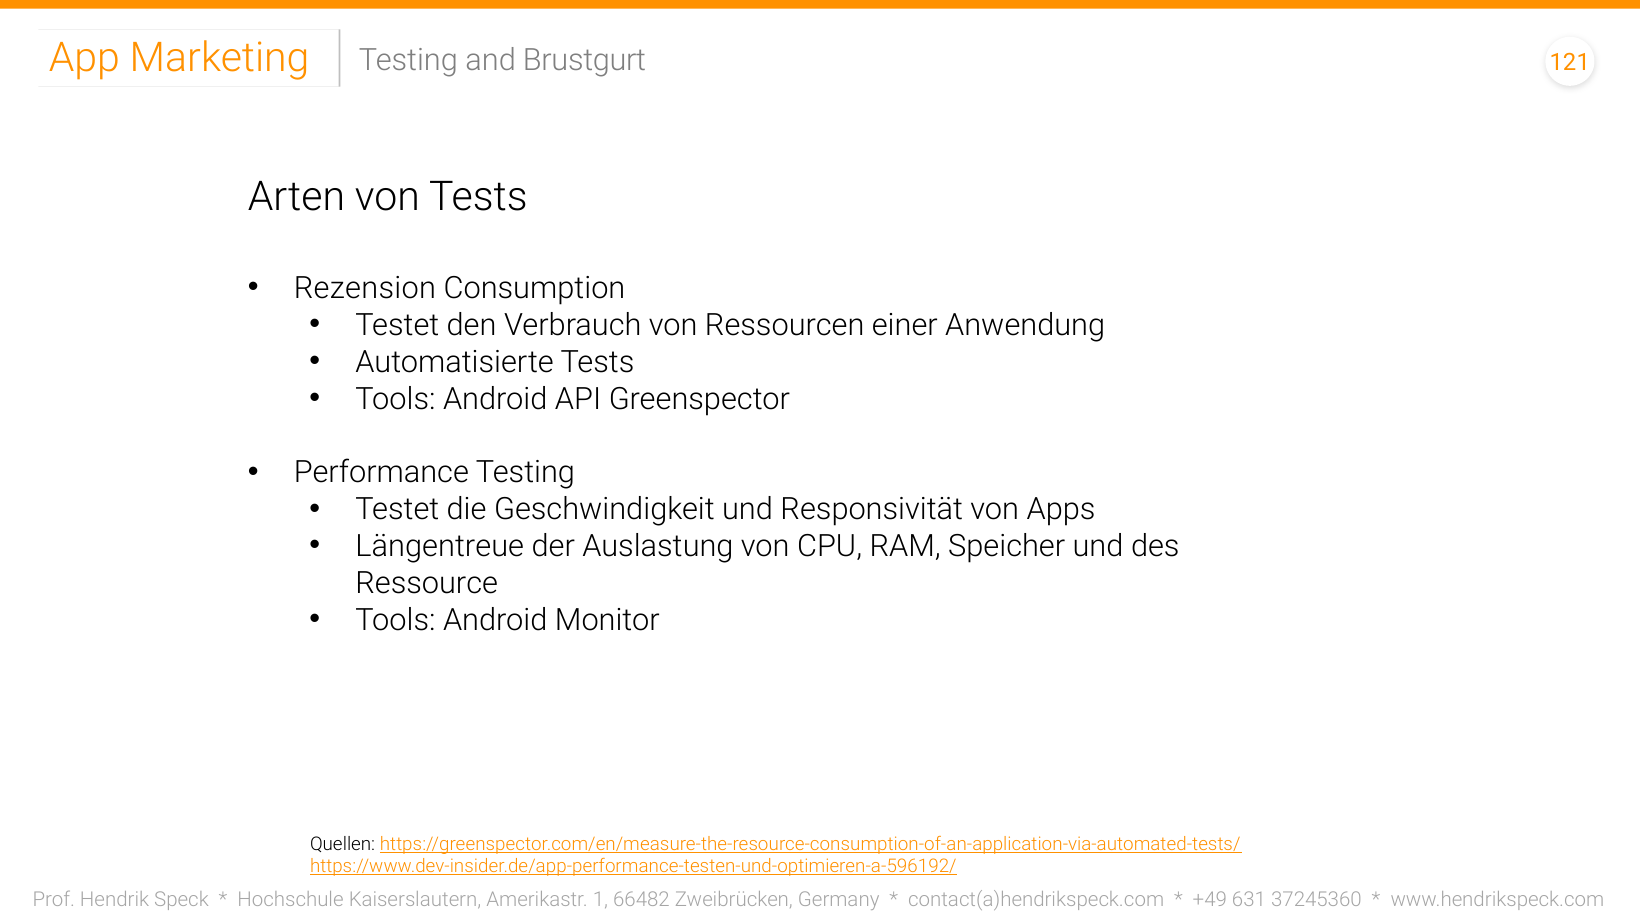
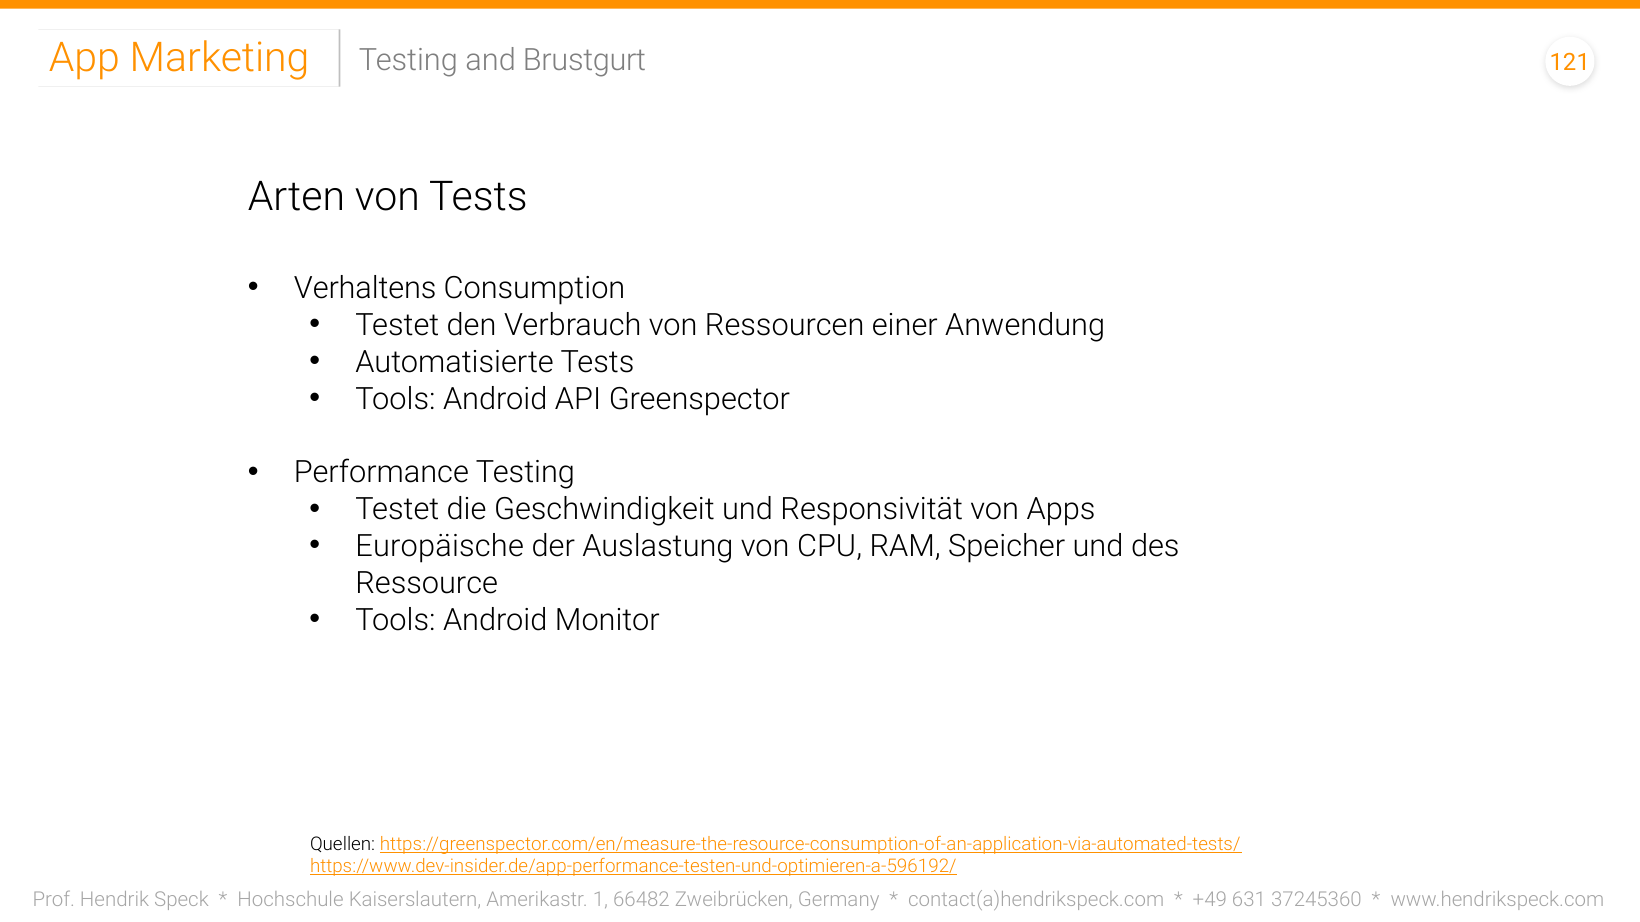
Rezension: Rezension -> Verhaltens (365, 288)
Längentreue: Längentreue -> Europäische (440, 547)
